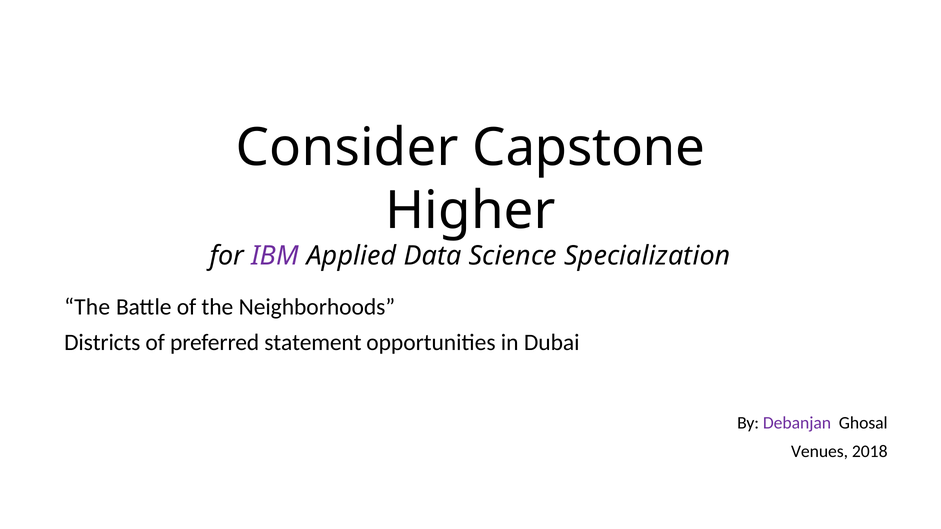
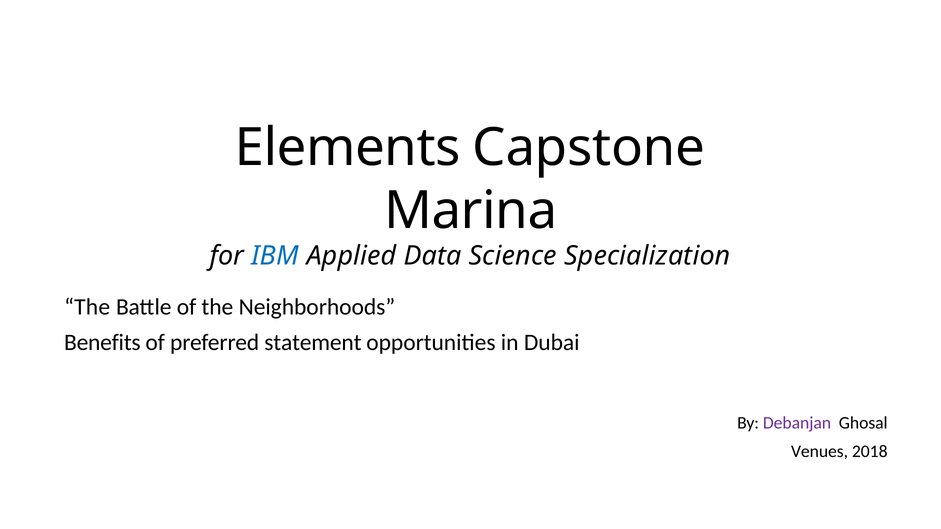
Consider: Consider -> Elements (348, 148)
Higher: Higher -> Marina (471, 211)
IBM colour: purple -> blue (275, 256)
Districts: Districts -> Benefits (102, 342)
